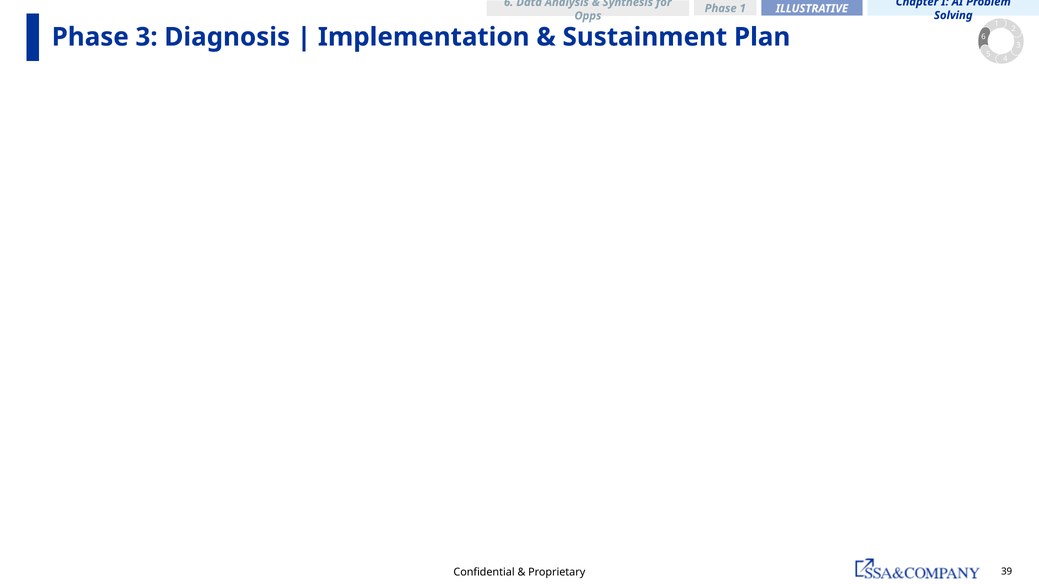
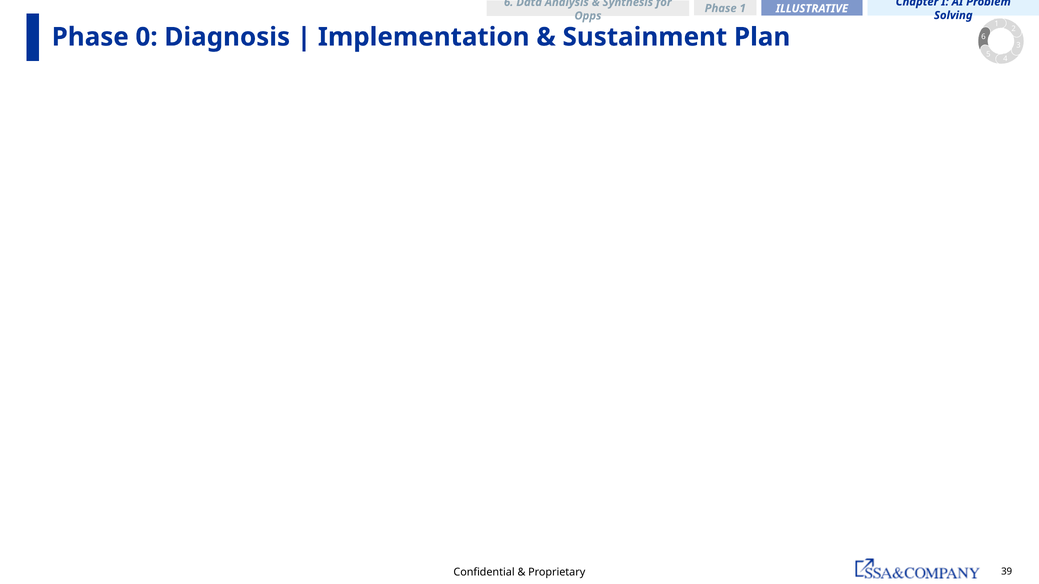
Phase 3: 3 -> 0 (147, 37)
